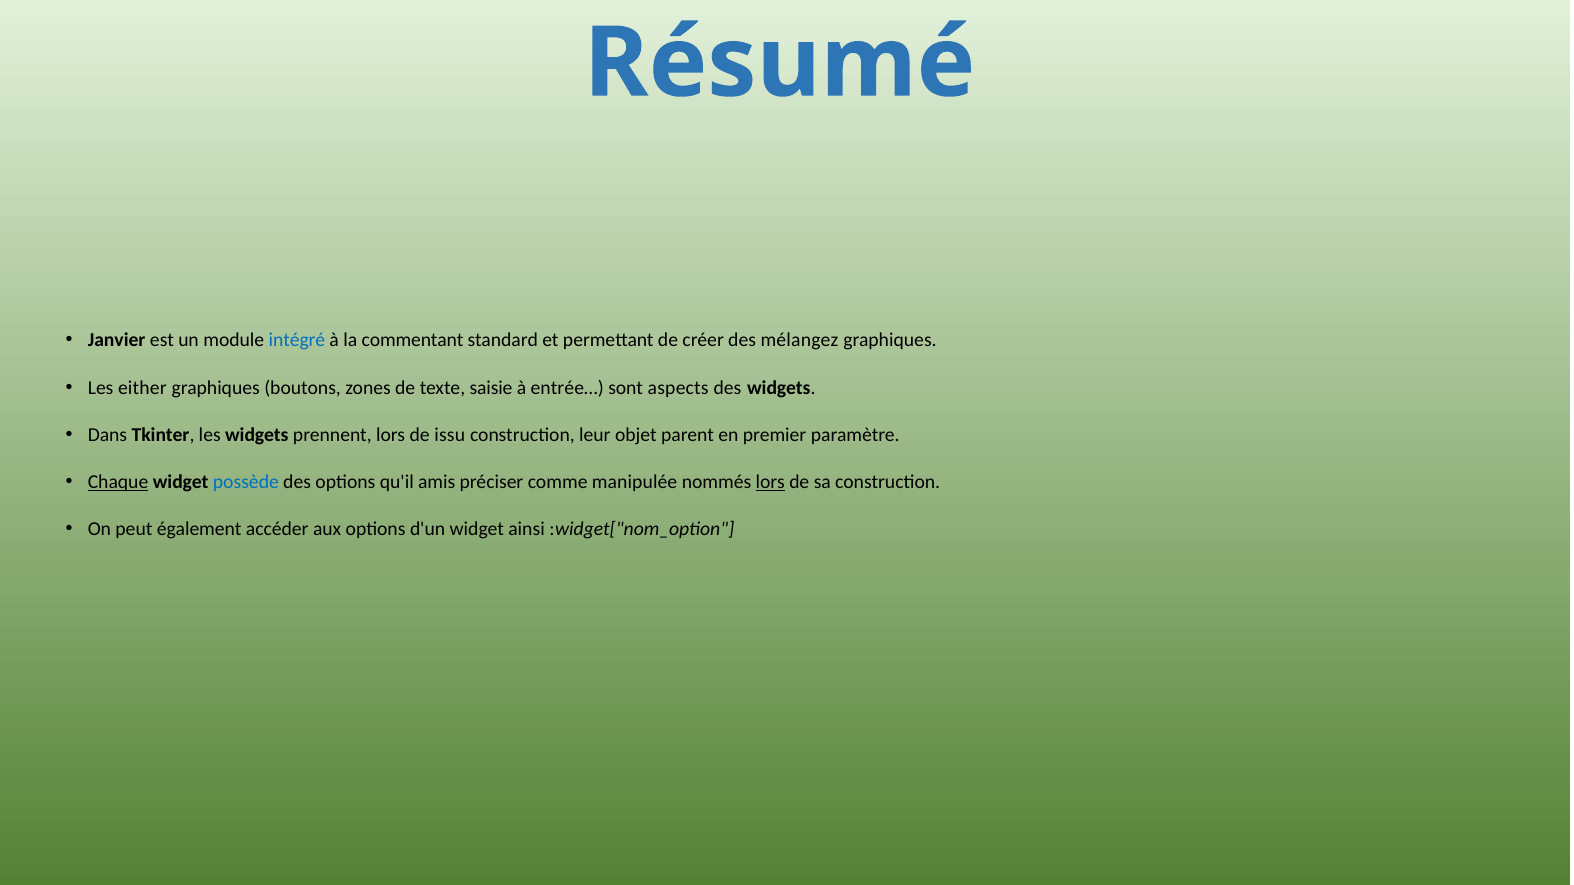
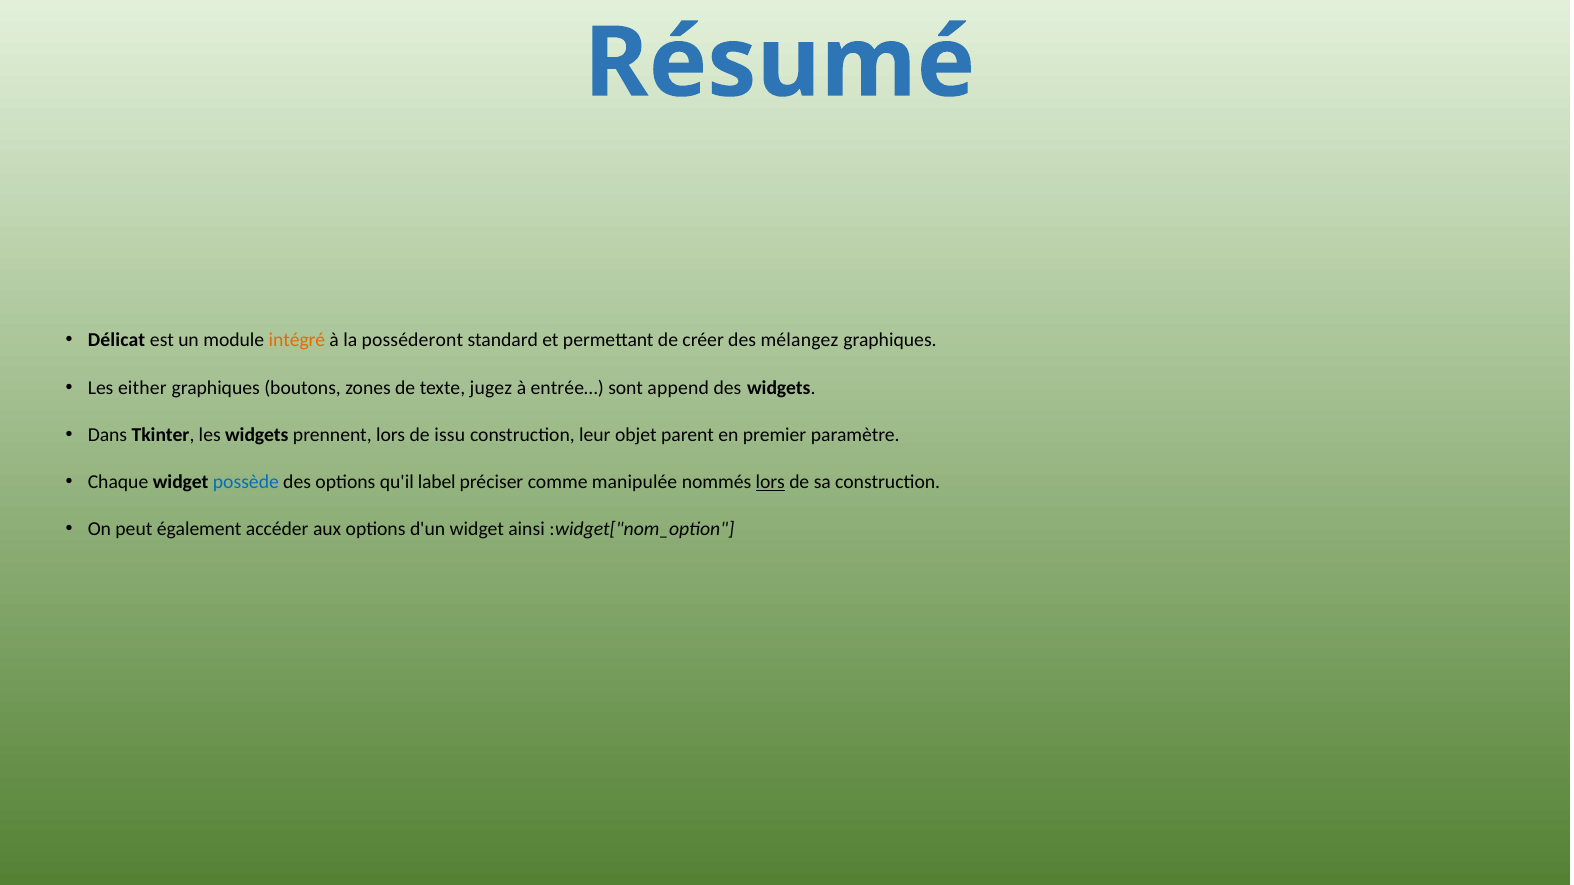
Janvier: Janvier -> Délicat (117, 341)
intégré colour: blue -> orange (297, 341)
commentant: commentant -> posséderont (412, 341)
saisie: saisie -> jugez (491, 388)
aspects: aspects -> append (678, 388)
Chaque underline: present -> none (118, 482)
amis: amis -> label (437, 482)
